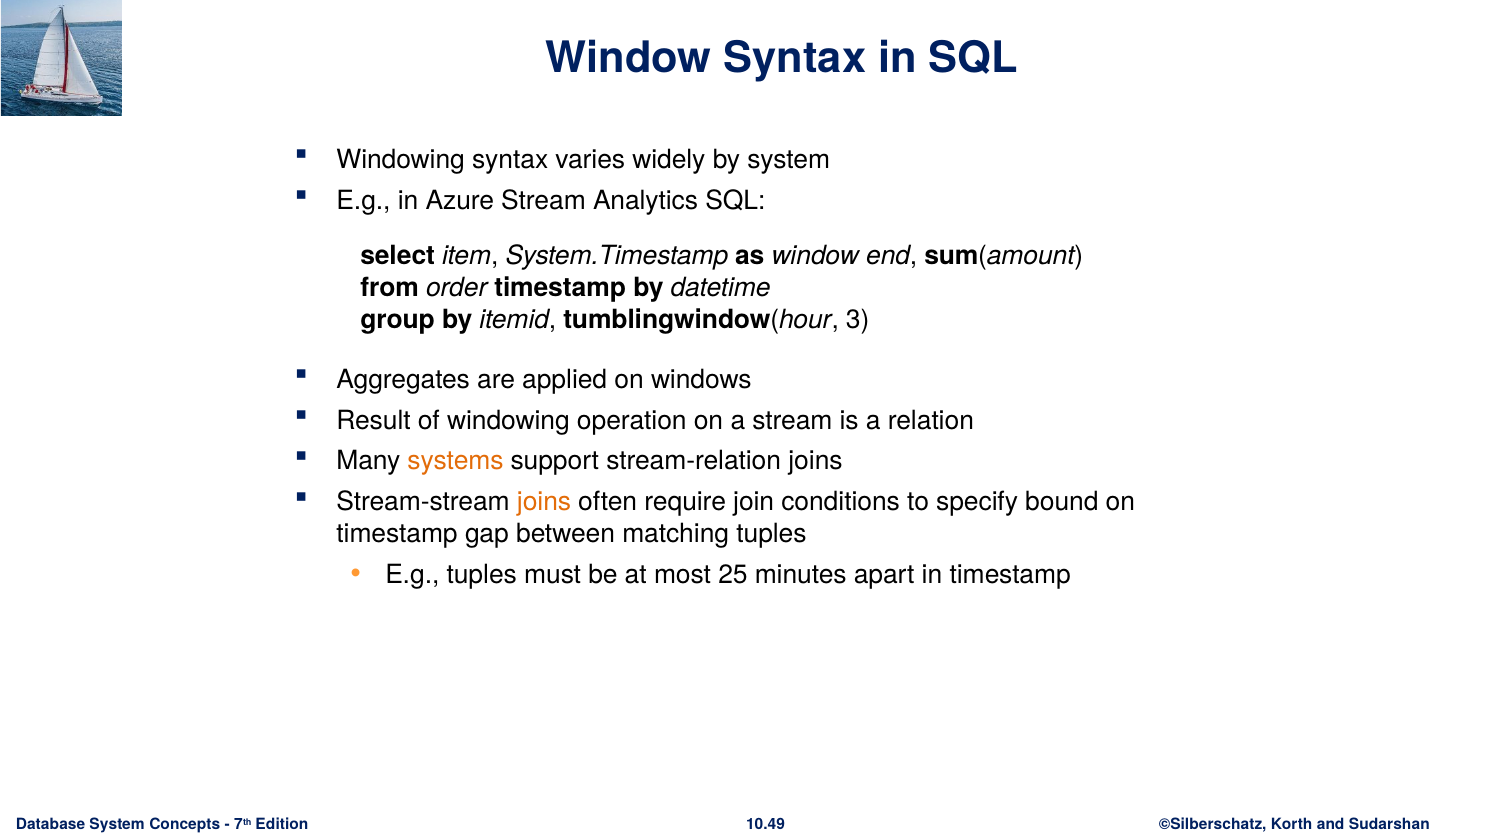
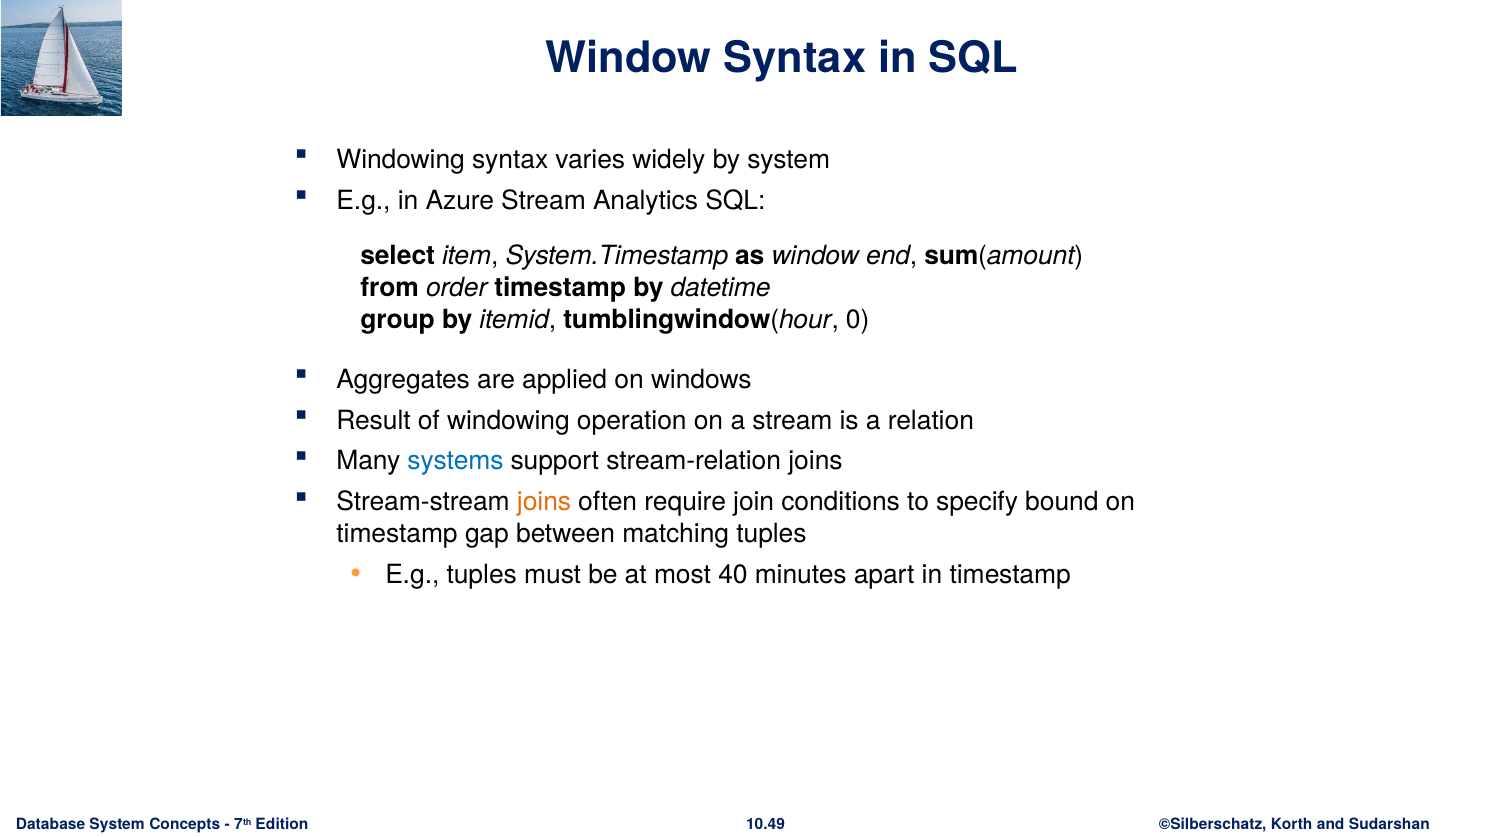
3: 3 -> 0 (858, 319)
systems colour: orange -> blue (456, 461)
25: 25 -> 40 (733, 574)
